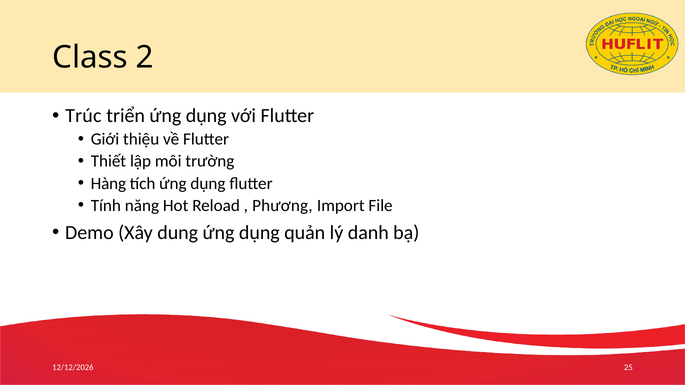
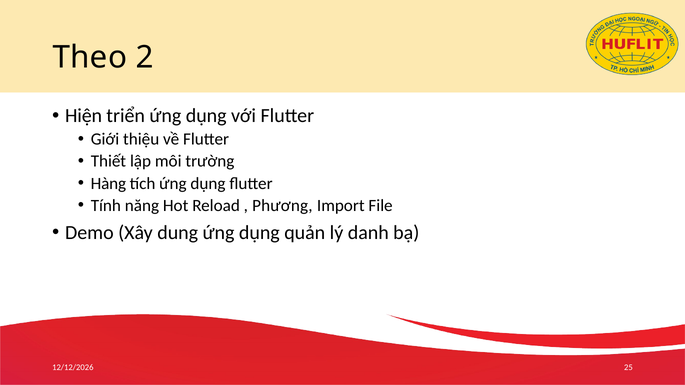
Class: Class -> Theo (90, 58)
Trúc: Trúc -> Hiện (84, 116)
